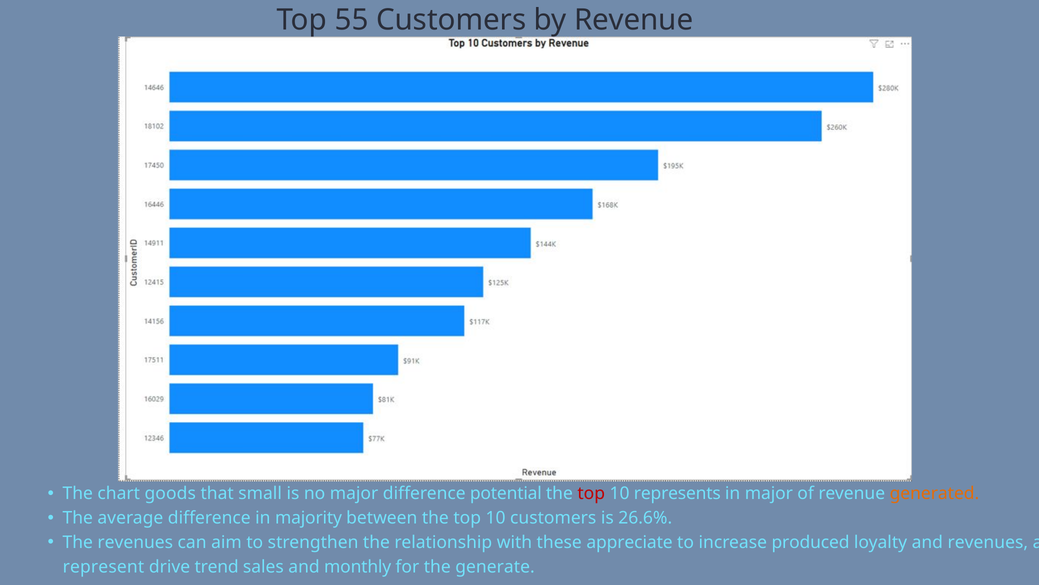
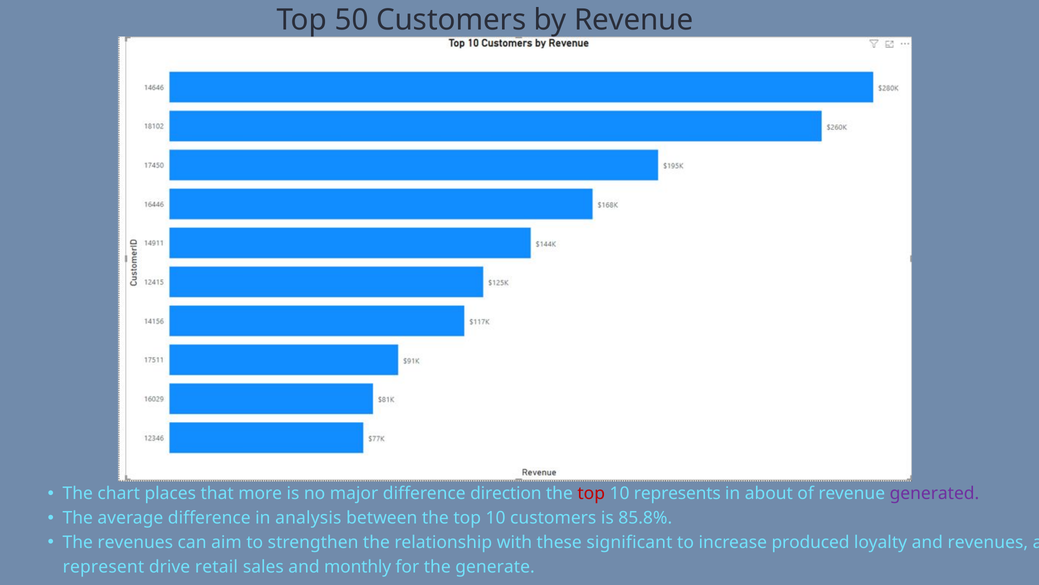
55: 55 -> 50 (352, 20)
goods: goods -> places (170, 493)
small: small -> more (260, 493)
potential: potential -> direction (506, 493)
in major: major -> about (769, 493)
generated colour: orange -> purple (934, 493)
majority: majority -> analysis (308, 518)
26.6%: 26.6% -> 85.8% (645, 518)
appreciate: appreciate -> significant (629, 542)
trend: trend -> retail (216, 567)
